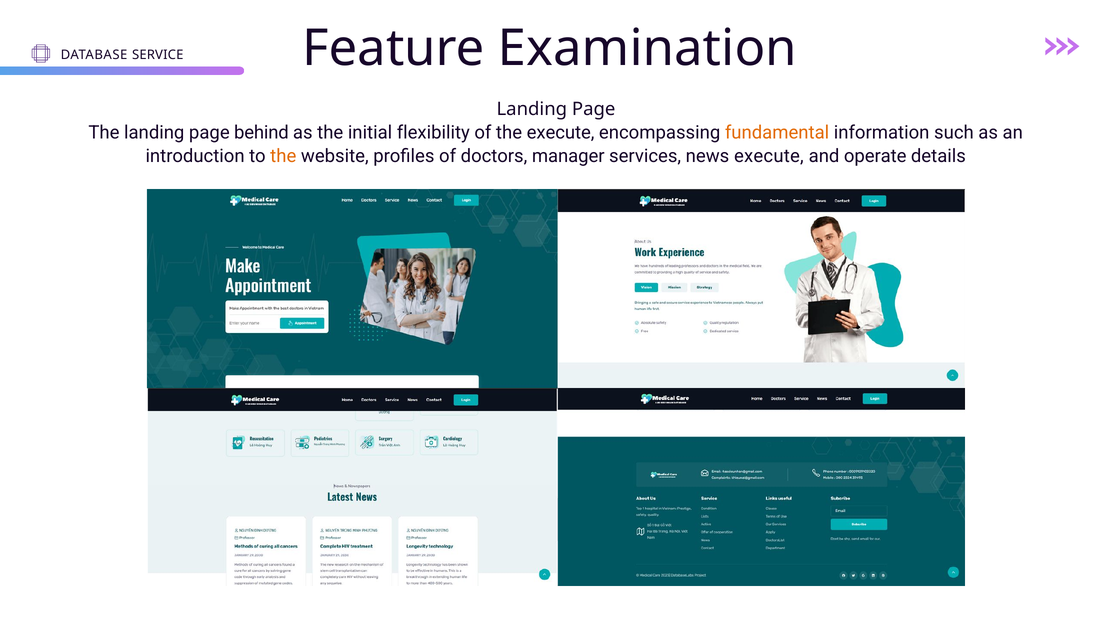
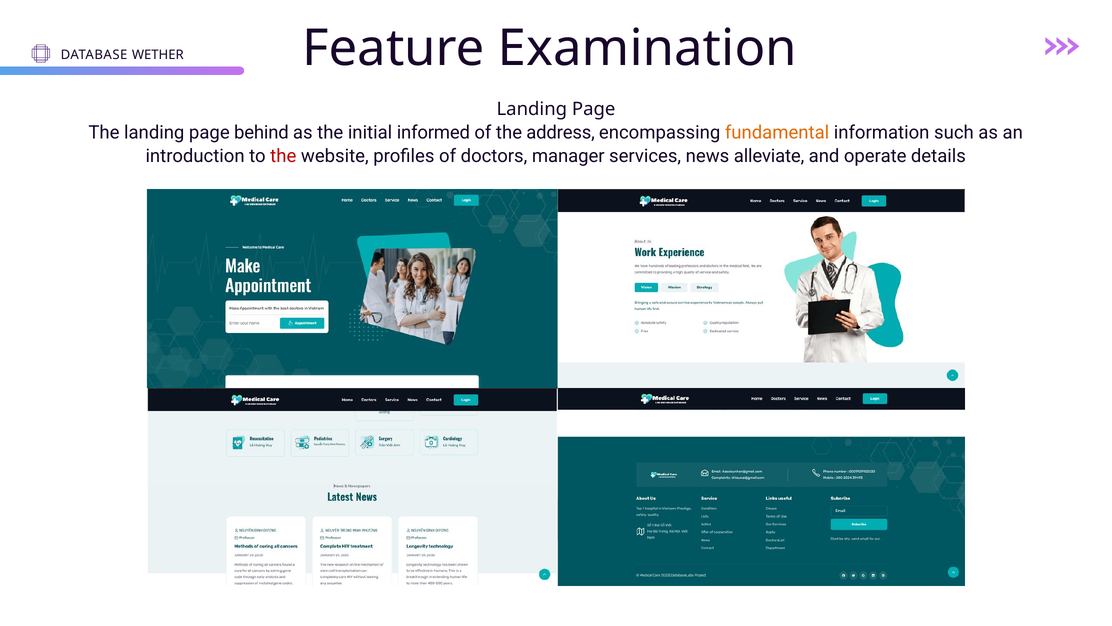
SERVICE: SERVICE -> WETHER (158, 55)
flexibility: flexibility -> informed (433, 133)
the execute: execute -> address (561, 133)
the colour: orange -> red (283, 156)
news execute: execute -> alleviate (769, 156)
